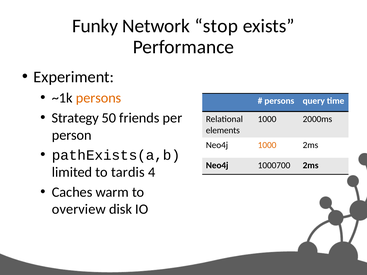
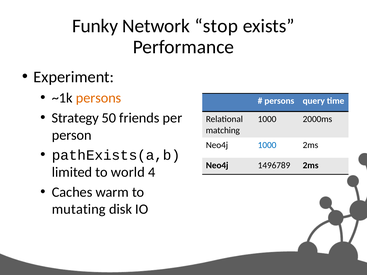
elements: elements -> matching (223, 130)
1000 colour: orange -> blue (267, 145)
1000700: 1000700 -> 1496789 (274, 165)
tardis: tardis -> world (128, 172)
overview: overview -> mutating (79, 209)
